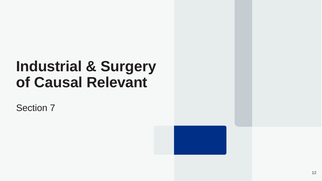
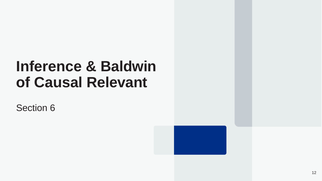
Industrial: Industrial -> Inference (49, 67)
Surgery: Surgery -> Baldwin (129, 67)
7: 7 -> 6 (53, 108)
